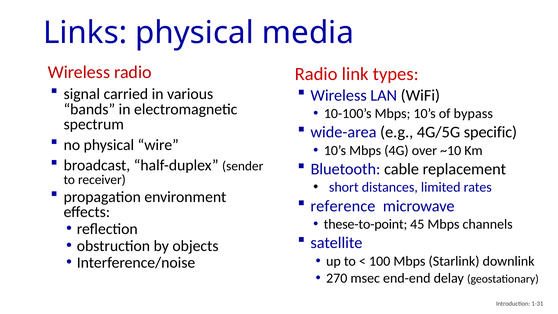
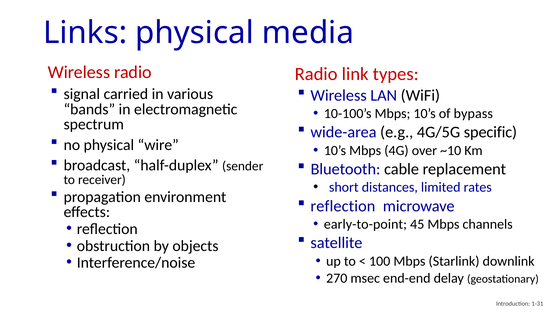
reference: reference -> reflection (343, 206)
these-to-point: these-to-point -> early-to-point (365, 224)
